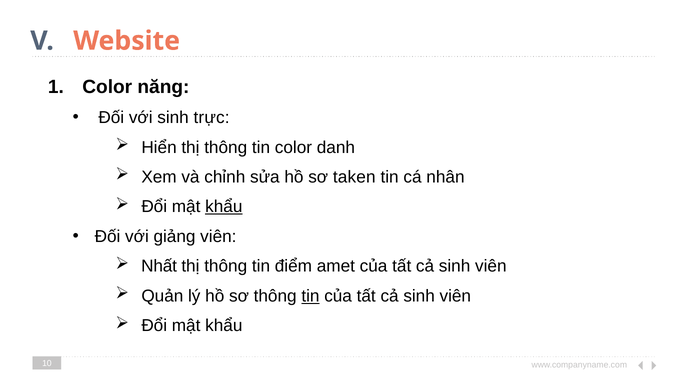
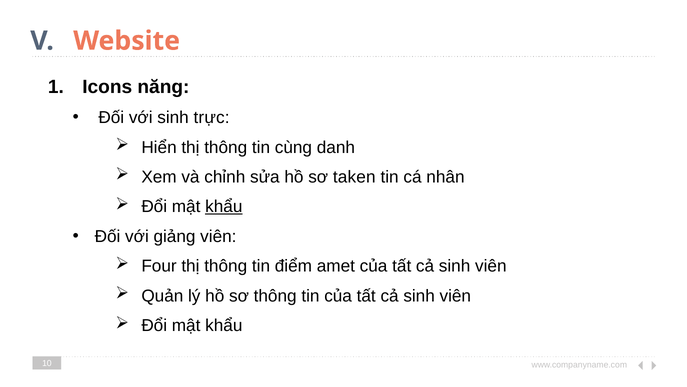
Color: Color -> Icons (107, 87)
tin color: color -> cùng (293, 147)
Nhất: Nhất -> Four (159, 266)
tin underline: present -> none (310, 296)
